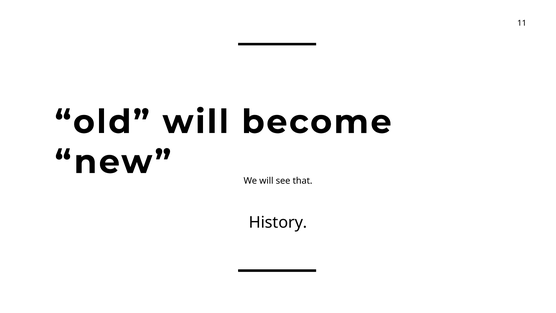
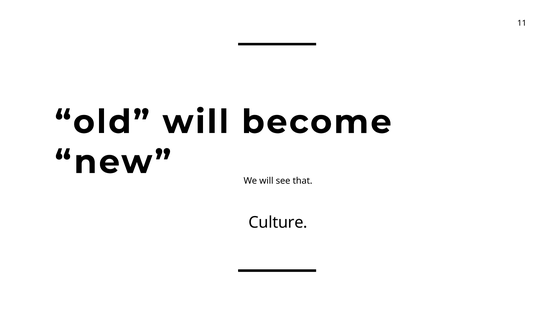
History: History -> Culture (278, 223)
